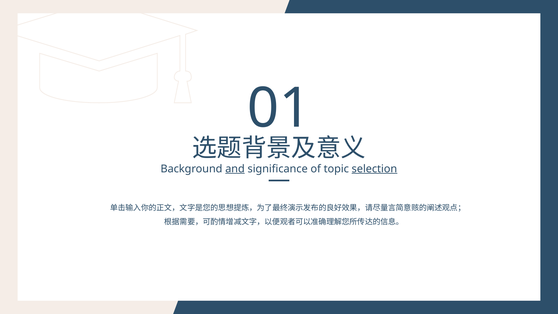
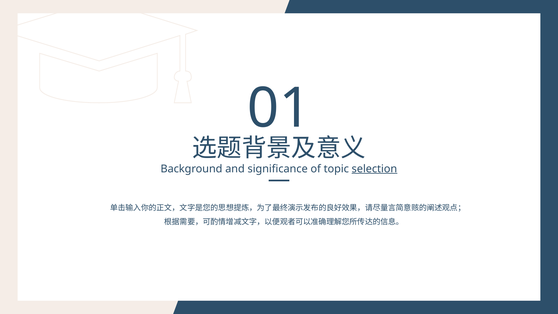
and underline: present -> none (235, 169)
